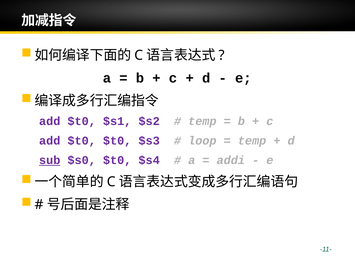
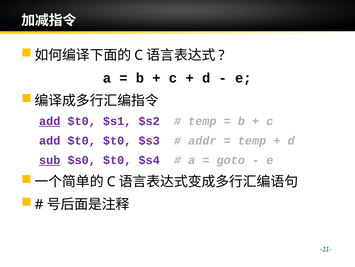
add underline: none -> present (50, 121)
loop: loop -> addr (202, 140)
addi: addi -> goto (231, 160)
